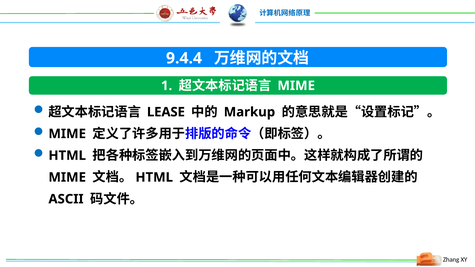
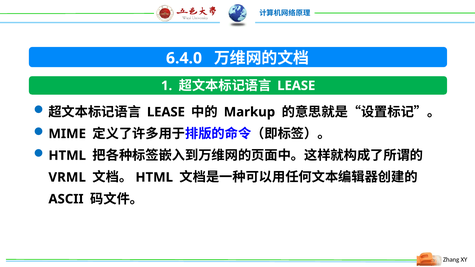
9.4.4: 9.4.4 -> 6.4.0 (184, 58)
MIME: MIME -> LEASE (296, 86)
MIME: MIME -> VRML (67, 177)
